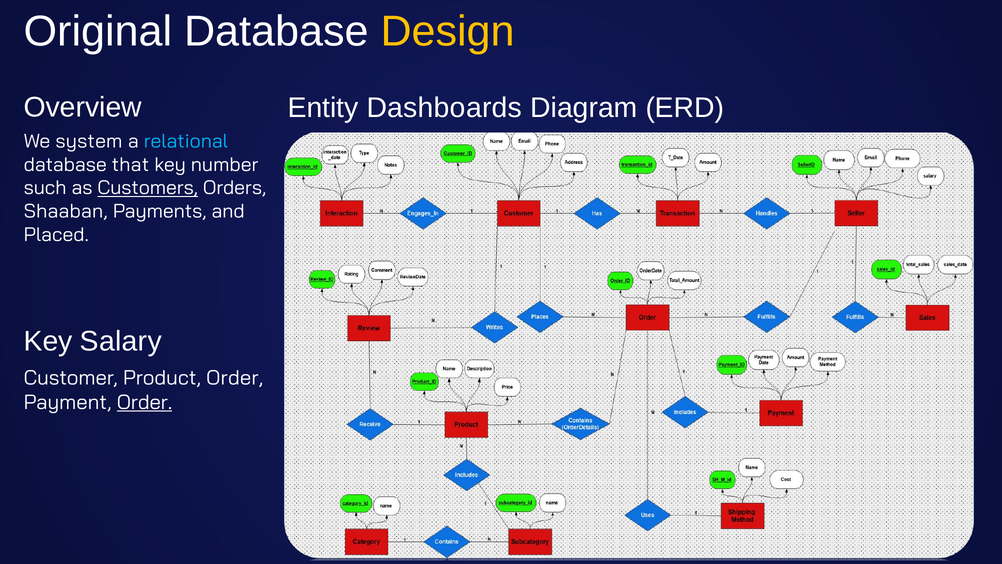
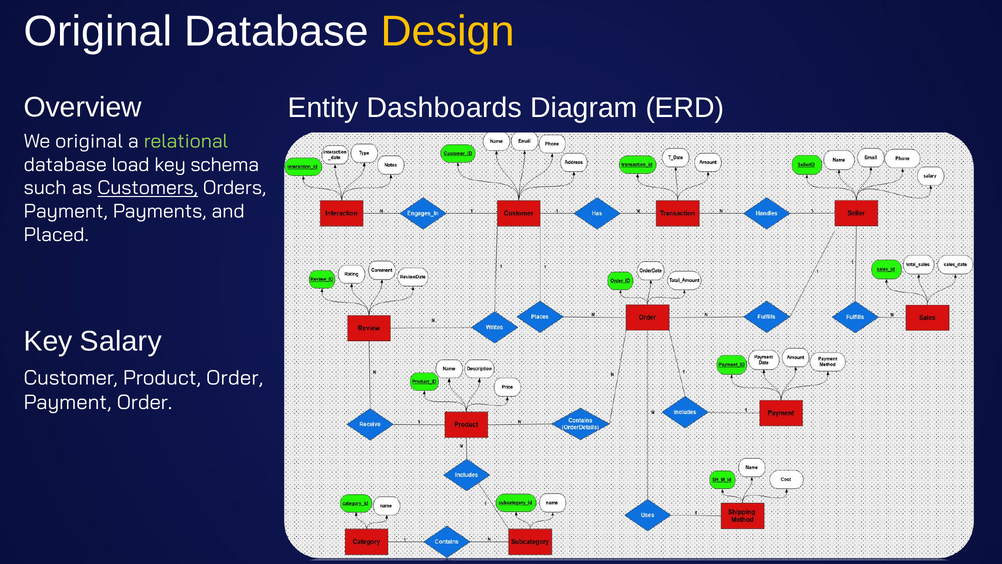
We system: system -> original (89, 141)
relational colour: light blue -> light green (186, 141)
that: that -> load (131, 165)
number: number -> schema (225, 165)
Shaaban: Shaaban -> Payment (66, 211)
Order underline: present -> none (145, 402)
